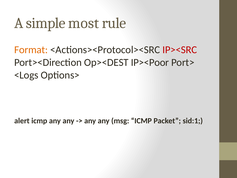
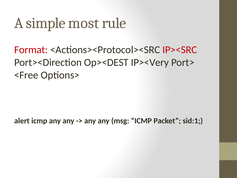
Format colour: orange -> red (31, 50)
IP><Poor: IP><Poor -> IP><Very (150, 62)
<Logs: <Logs -> <Free (26, 75)
